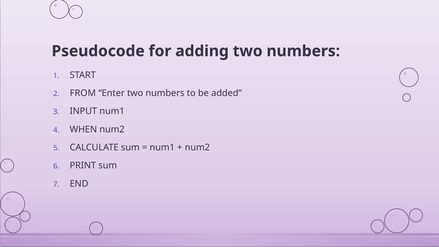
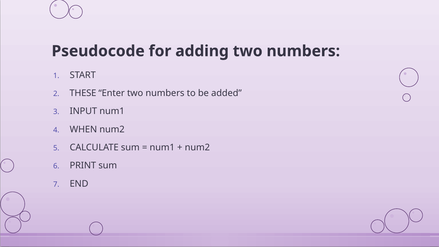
FROM: FROM -> THESE (83, 93)
